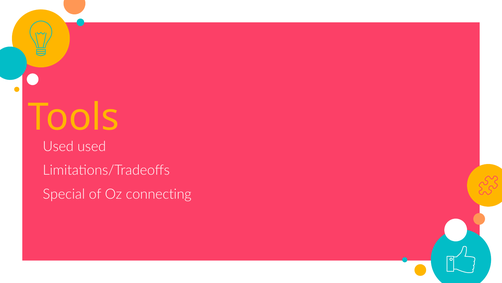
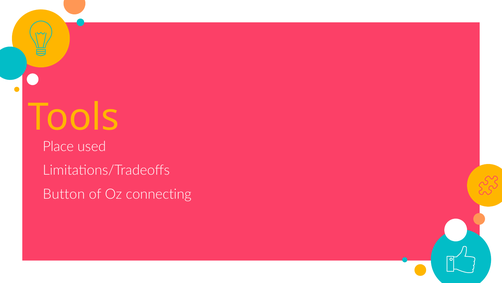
Used: Used -> Place (58, 146)
Special: Special -> Button (64, 194)
